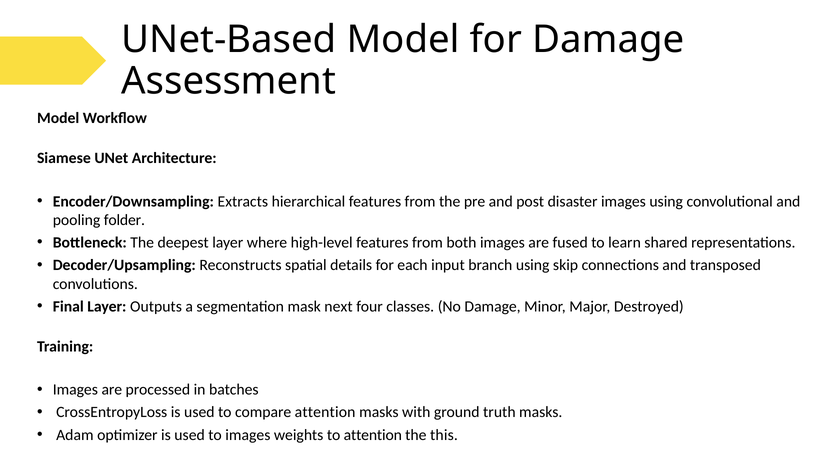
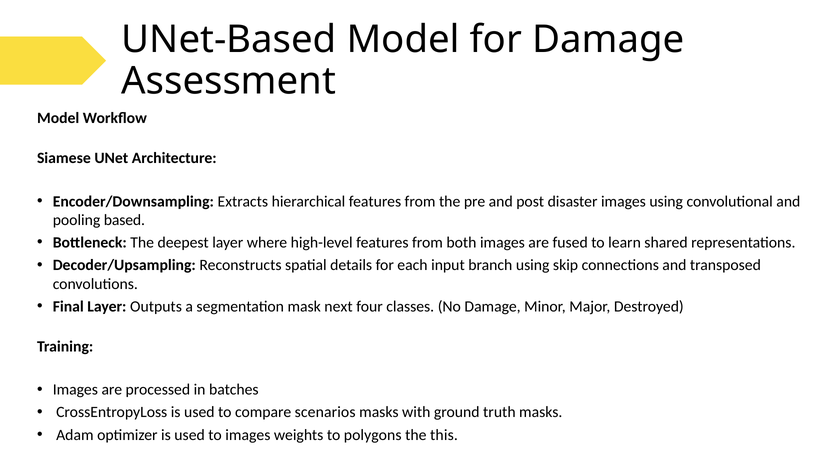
folder: folder -> based (124, 220)
compare attention: attention -> scenarios (325, 413)
to attention: attention -> polygons (373, 435)
